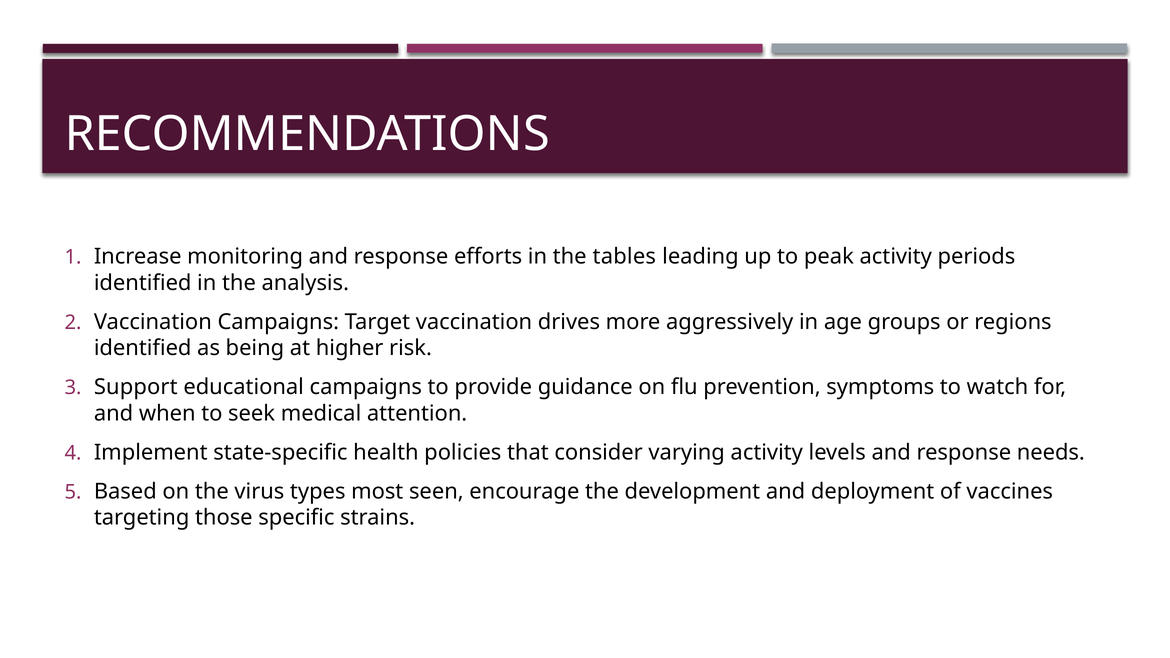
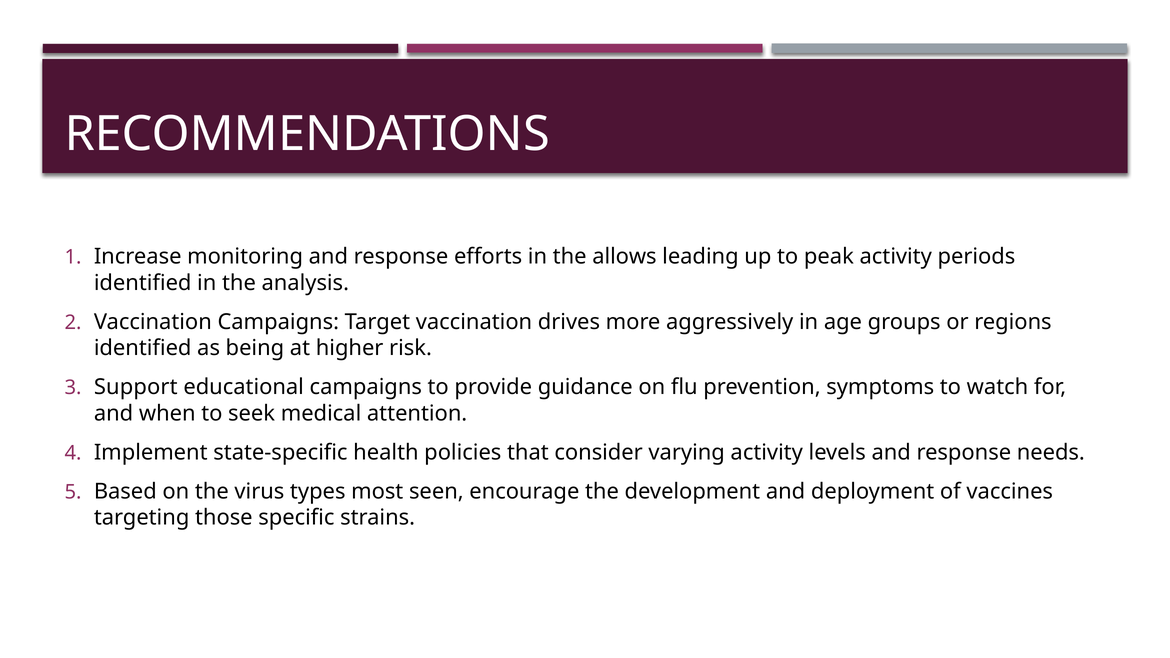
tables: tables -> allows (624, 257)
